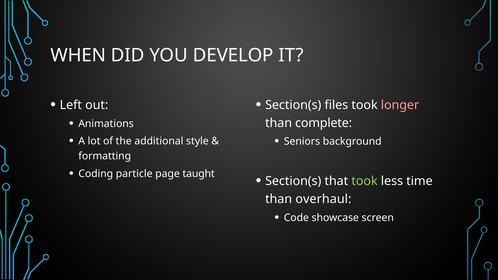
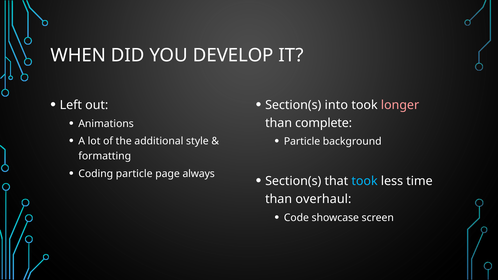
files: files -> into (336, 105)
Seniors: Seniors -> Particle (302, 142)
taught: taught -> always (199, 174)
took colour: light green -> light blue (365, 181)
